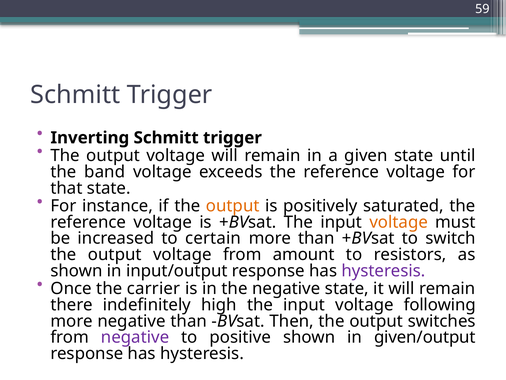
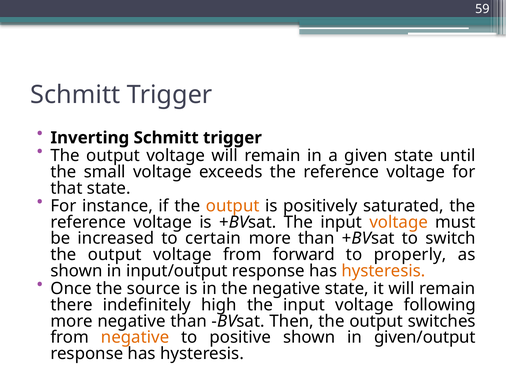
band: band -> small (105, 172)
amount: amount -> forward (304, 254)
resistors: resistors -> properly (410, 254)
hysteresis colour: purple -> orange (383, 271)
carrier: carrier -> source (154, 288)
negative colour: purple -> orange (135, 337)
